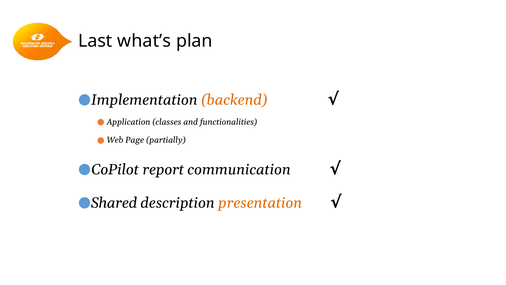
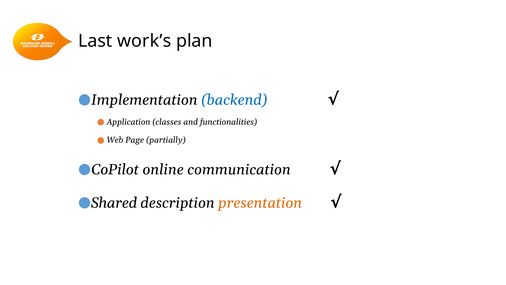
what’s: what’s -> work’s (144, 41)
backend colour: orange -> blue (234, 100)
report: report -> online (163, 170)
